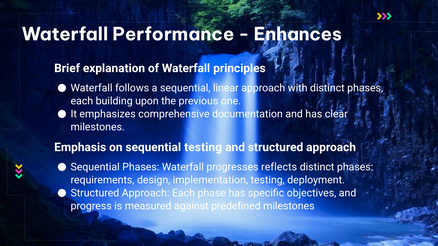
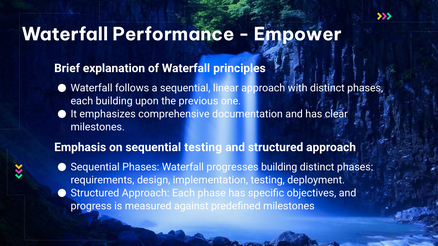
Enhances: Enhances -> Empower (298, 35)
progresses reflects: reflects -> building (279, 167)
